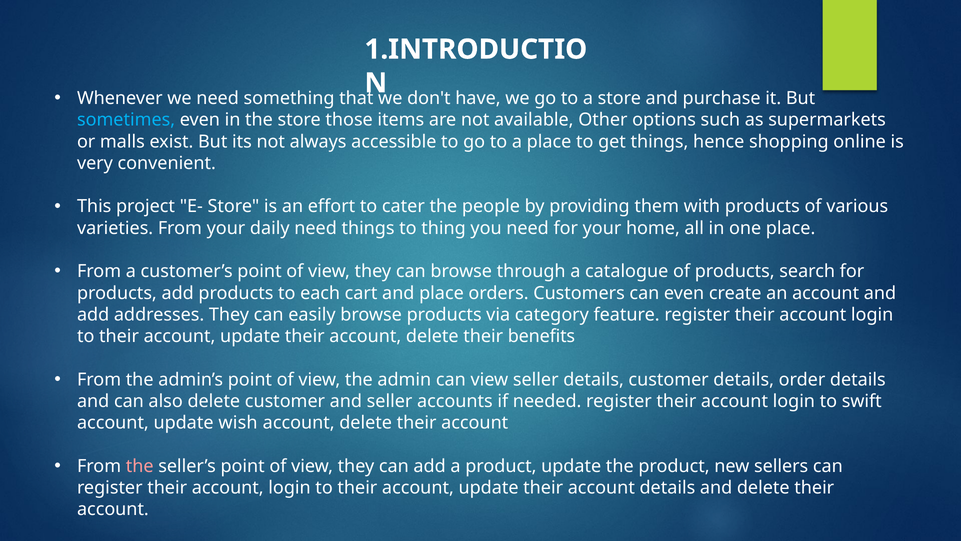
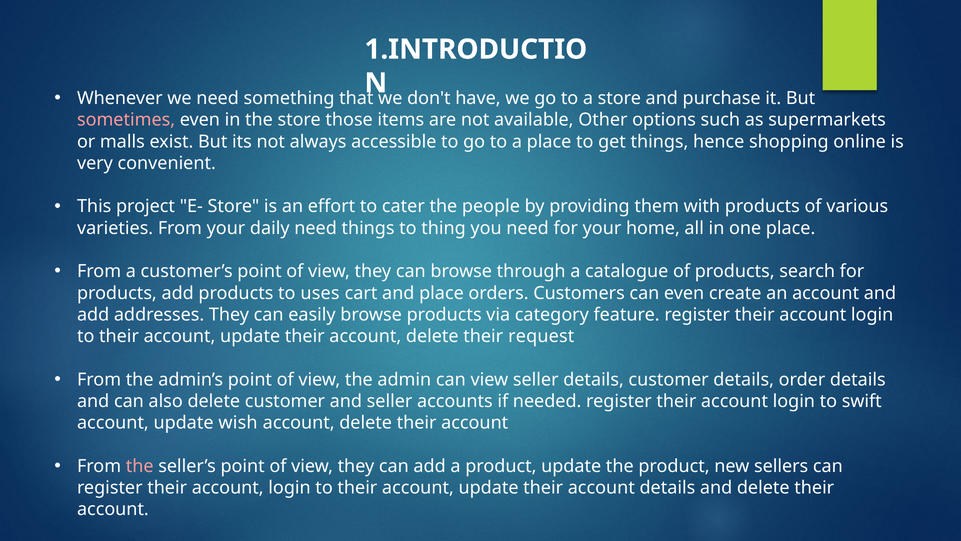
sometimes colour: light blue -> pink (126, 120)
each: each -> uses (320, 293)
benefits: benefits -> request (541, 336)
